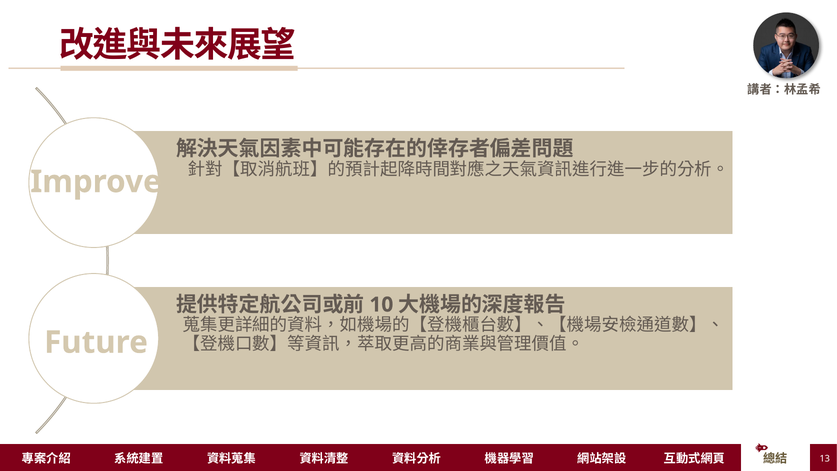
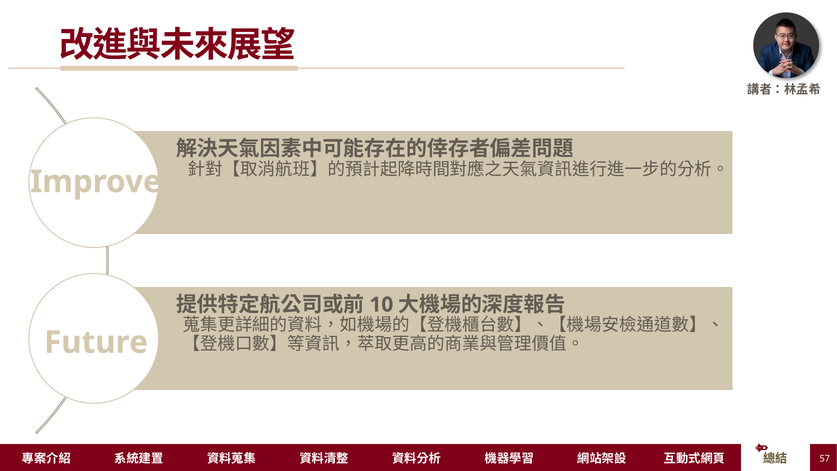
13: 13 -> 57 (825, 459)
